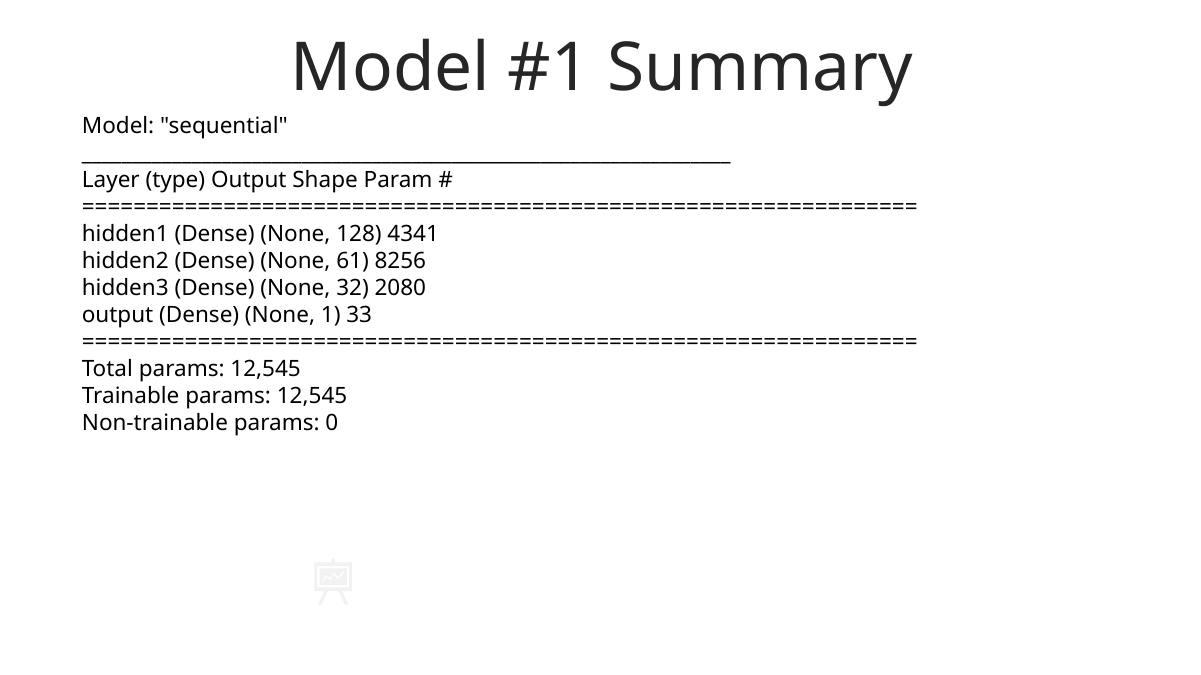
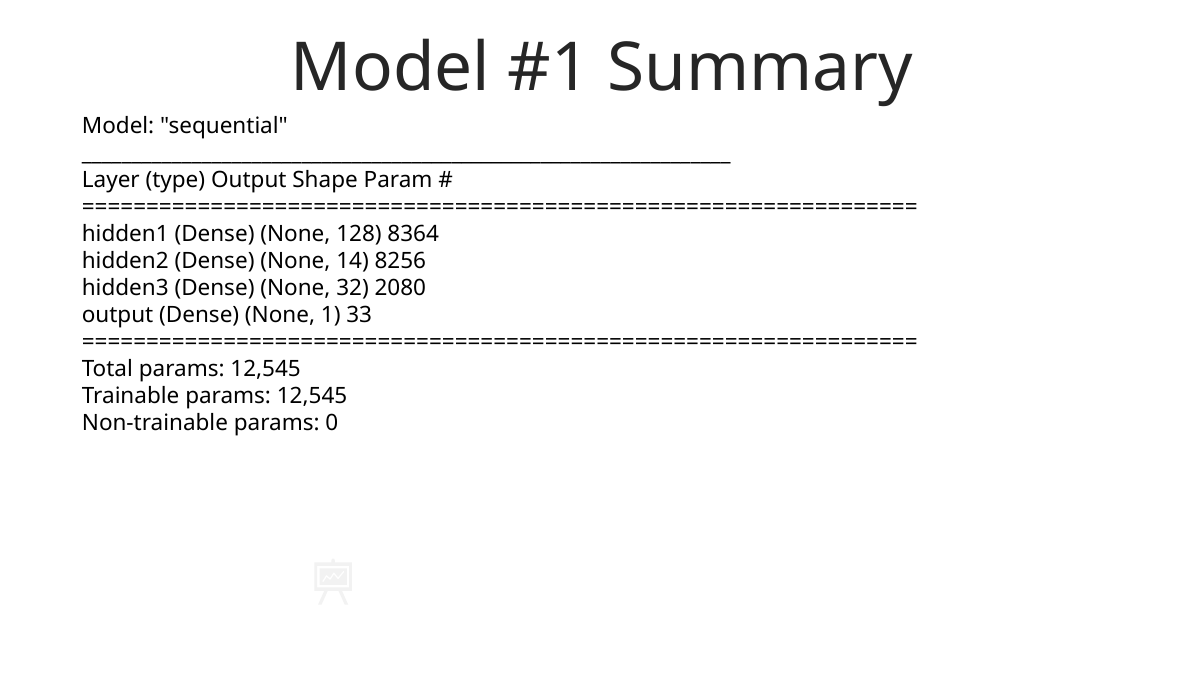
4341: 4341 -> 8364 (413, 234)
61: 61 -> 14 (353, 261)
